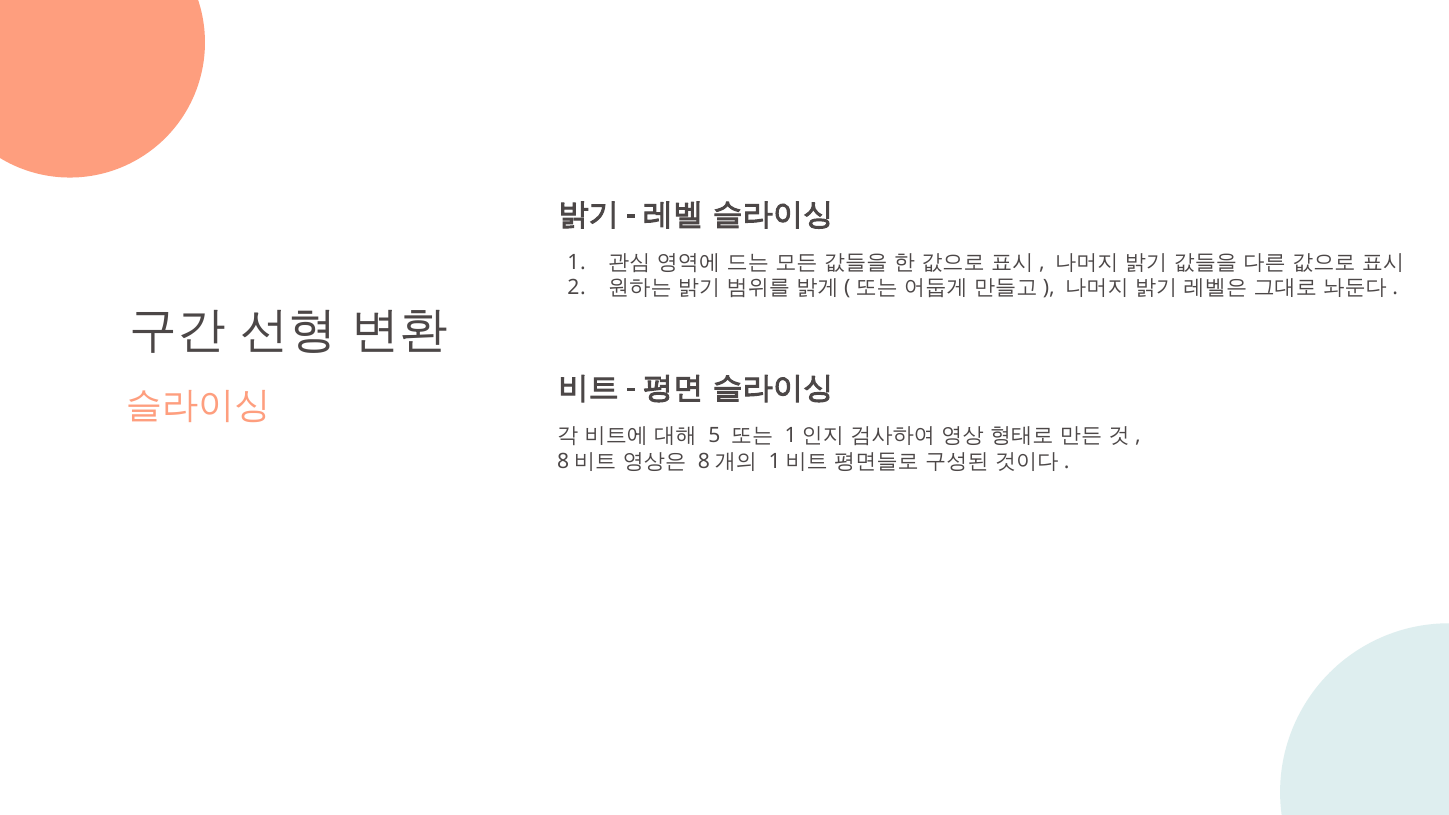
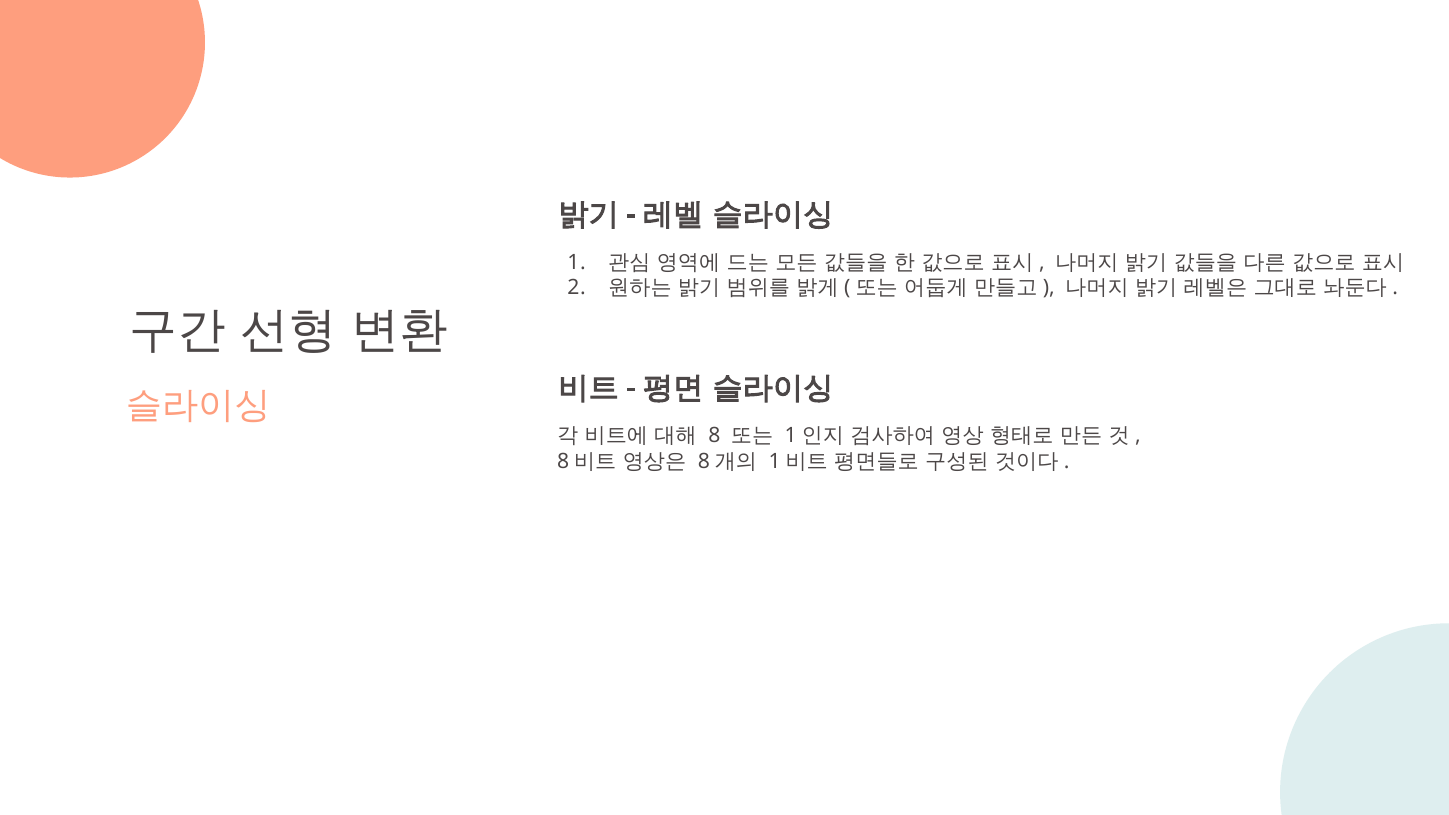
5: 5 -> 8 (714, 436)
